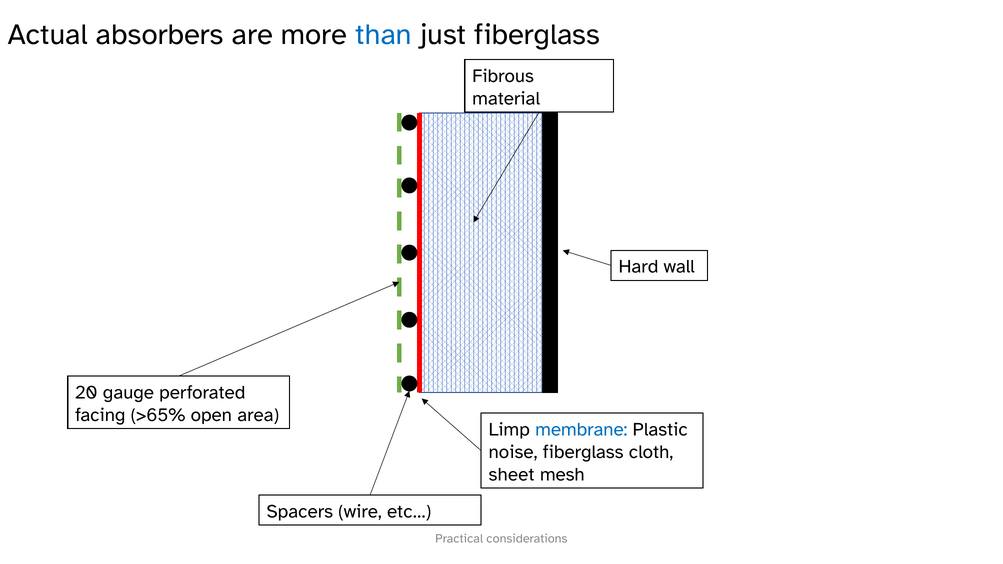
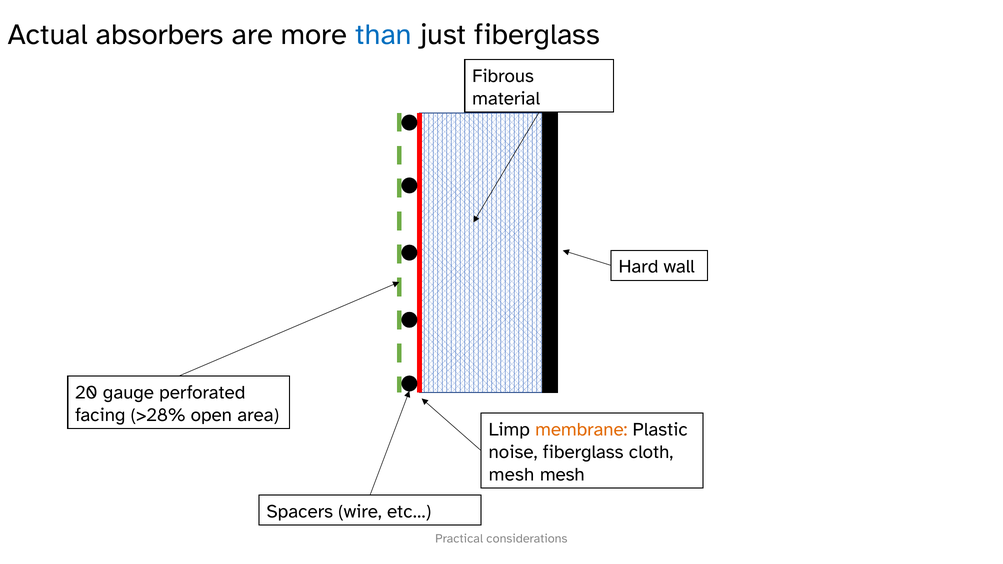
>65%: >65% -> >28% (158, 415)
membrane colour: blue -> orange (581, 430)
sheet: sheet -> mesh (511, 475)
